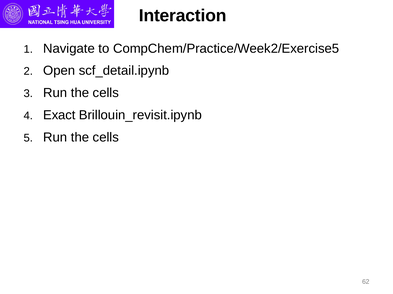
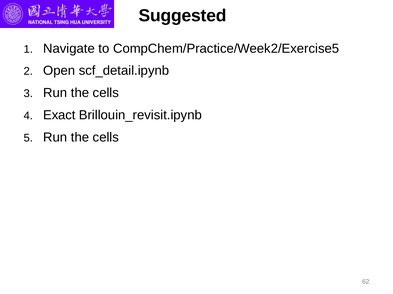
Interaction: Interaction -> Suggested (183, 16)
